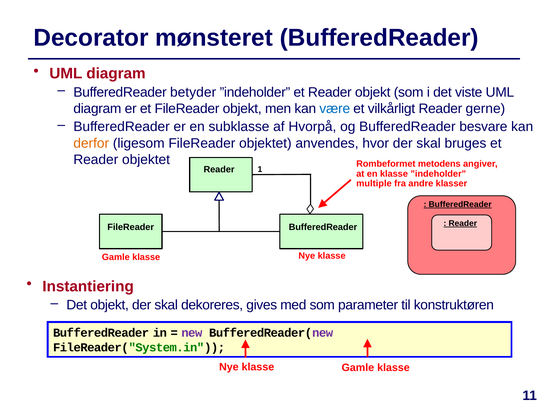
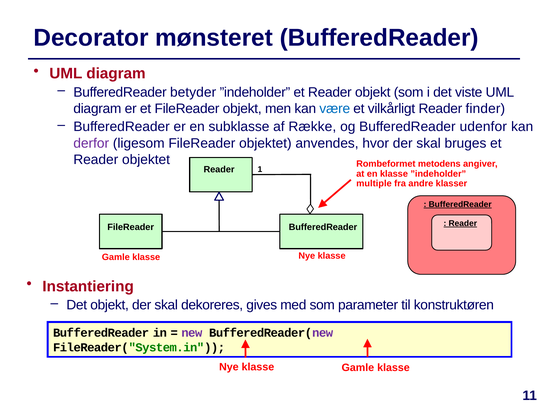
gerne: gerne -> finder (485, 109)
Hvorpå: Hvorpå -> Række (312, 127)
besvare: besvare -> udenfor (483, 127)
derfor colour: orange -> purple (91, 143)
